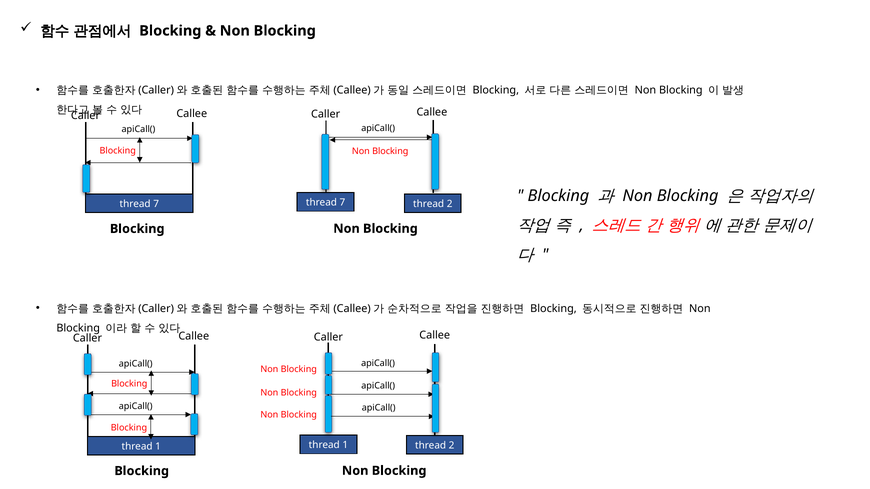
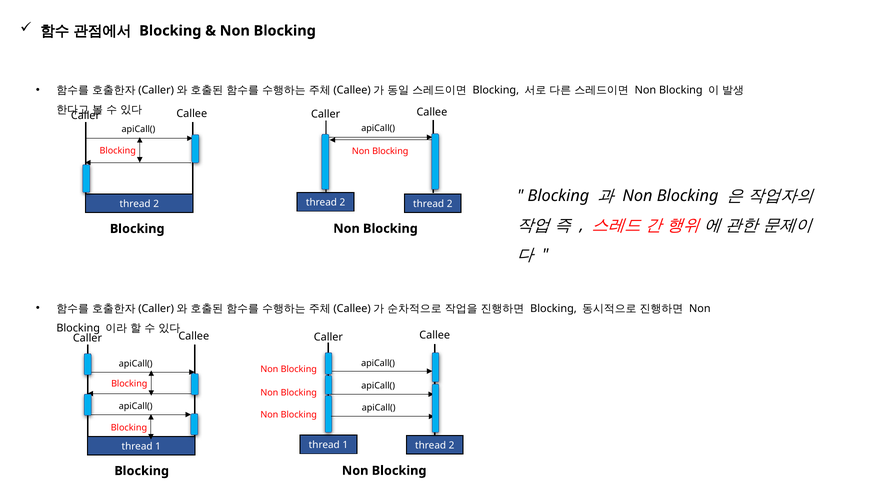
7: 7 -> 2 (342, 203)
7: 7 -> 2 (156, 204)
